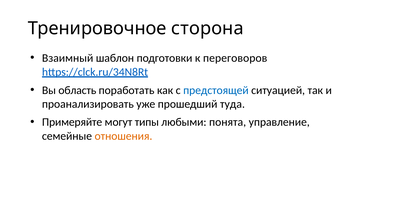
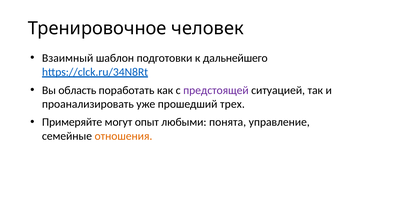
сторона: сторона -> человек (208, 28)
переговоров: переговоров -> дальнейшего (235, 58)
предстоящей colour: blue -> purple (216, 90)
туда: туда -> трех (232, 104)
типы: типы -> опыт (147, 122)
